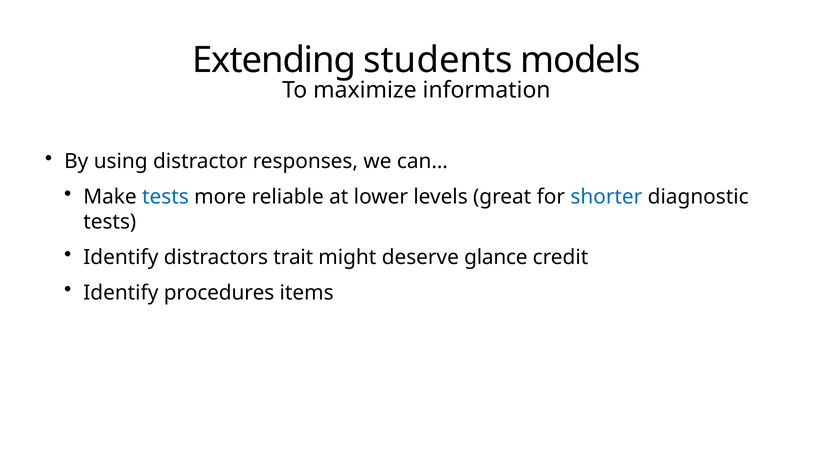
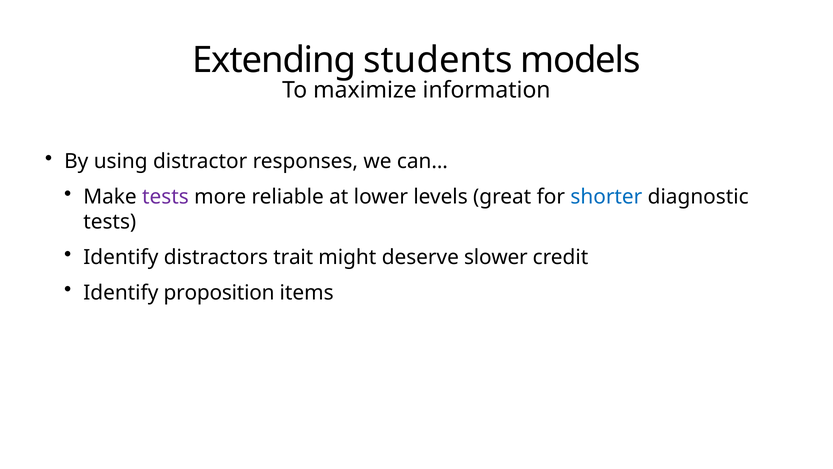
tests colour: blue -> purple (165, 197)
glance: glance -> slower (496, 257)
procedures: procedures -> proposition (219, 293)
